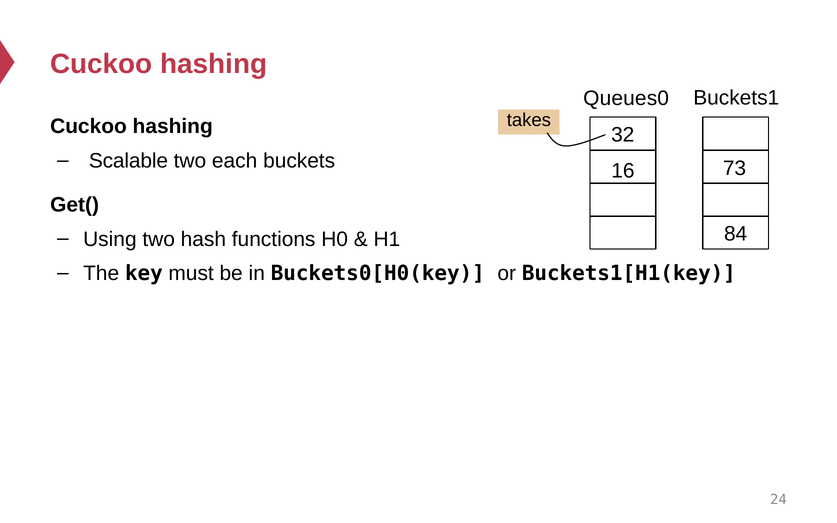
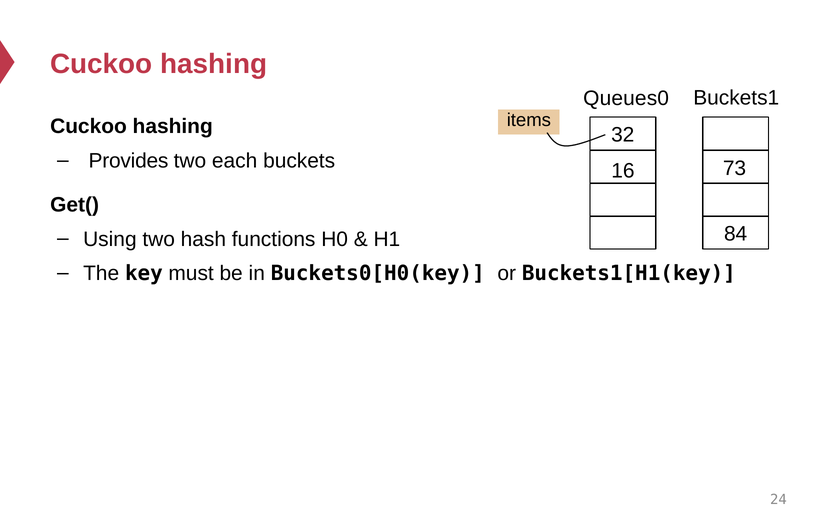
takes: takes -> items (529, 120)
Scalable: Scalable -> Provides (128, 161)
